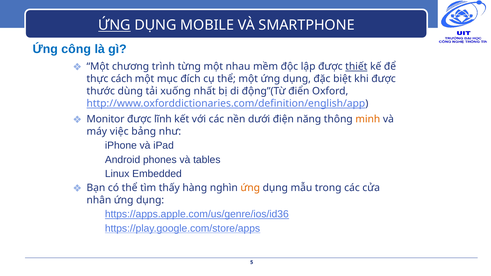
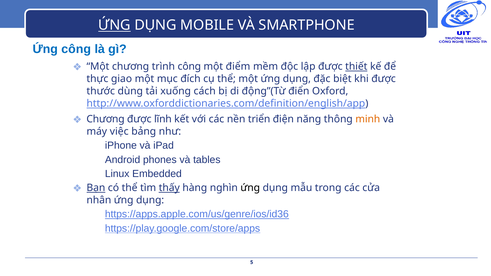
trình từng: từng -> công (189, 67)
nhau: nhau -> điểm (238, 67)
cách: cách -> giao (122, 79)
nhất: nhất -> cách (205, 91)
Monitor: Monitor -> Chương (106, 119)
dưới: dưới -> triển (259, 119)
Bạn underline: none -> present (96, 188)
thấy underline: none -> present (169, 188)
ứng colour: orange -> black (250, 188)
